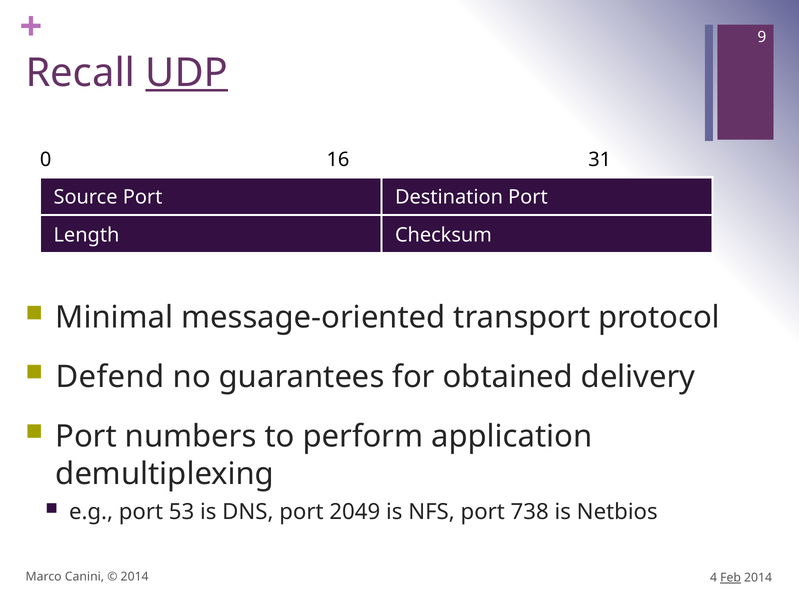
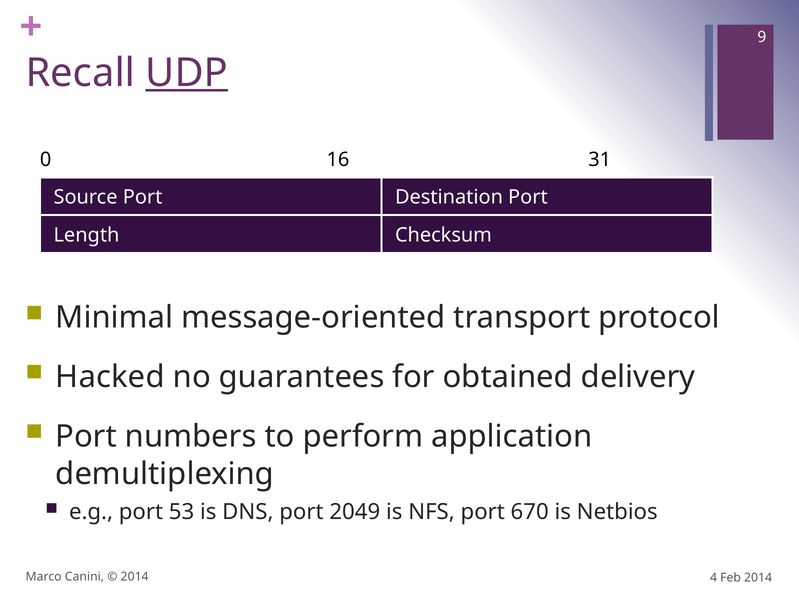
Defend: Defend -> Hacked (110, 377)
738: 738 -> 670 (530, 512)
Feb underline: present -> none (731, 578)
